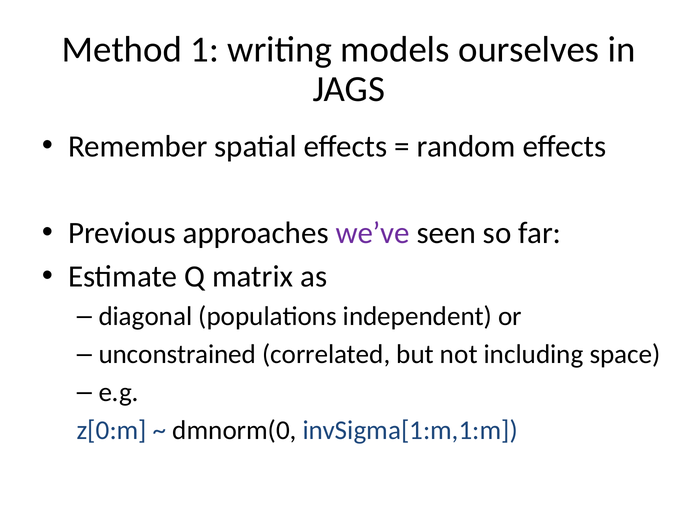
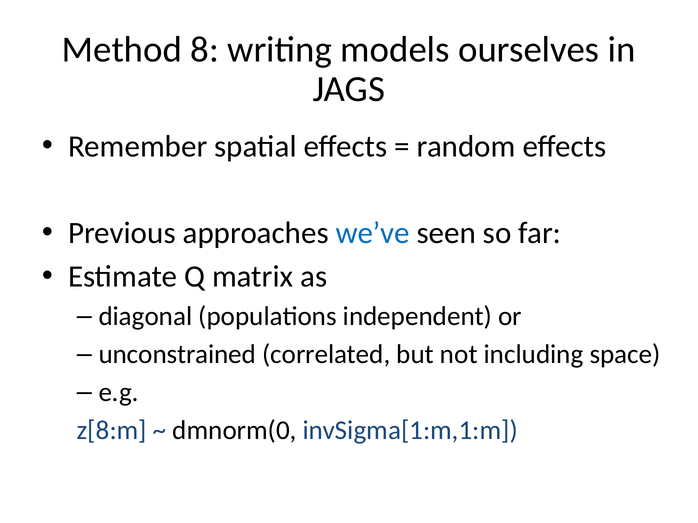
1: 1 -> 8 (205, 49)
we’ve colour: purple -> blue (373, 233)
z[0:m: z[0:m -> z[8:m (112, 431)
